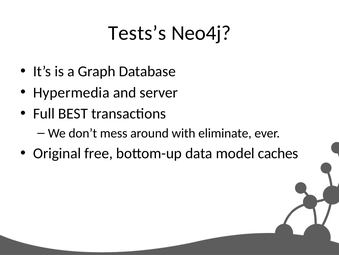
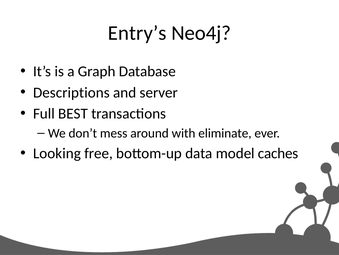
Tests’s: Tests’s -> Entry’s (137, 33)
Hypermedia: Hypermedia -> Descriptions (71, 92)
Original: Original -> Looking (57, 153)
